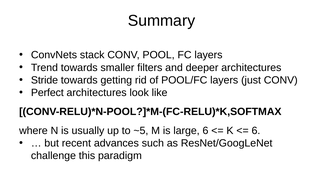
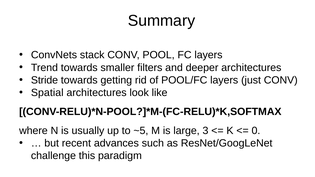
Perfect: Perfect -> Spatial (47, 93)
large 6: 6 -> 3 (205, 131)
6: 6 -> 0 (256, 131)
